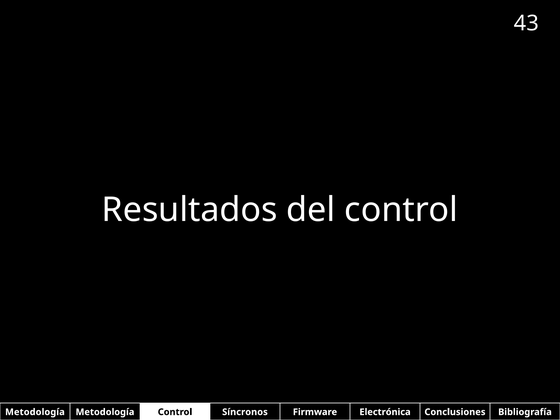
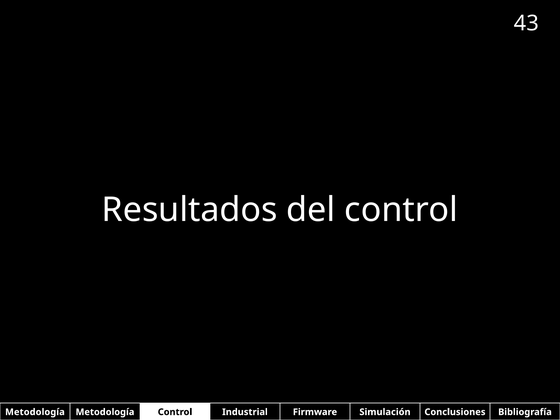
Síncronos: Síncronos -> Industrial (245, 412)
Electrónica: Electrónica -> Simulación (385, 412)
